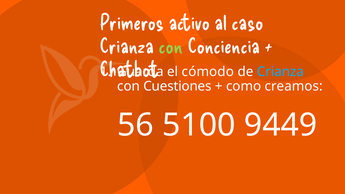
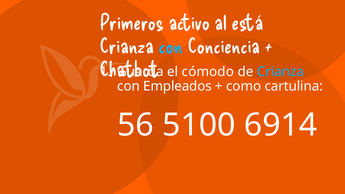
caso: caso -> está (247, 23)
con colour: light green -> light blue (171, 46)
Cuestiones: Cuestiones -> Empleados (177, 86)
creamos: creamos -> cartulina (294, 86)
9449: 9449 -> 6914 (281, 125)
